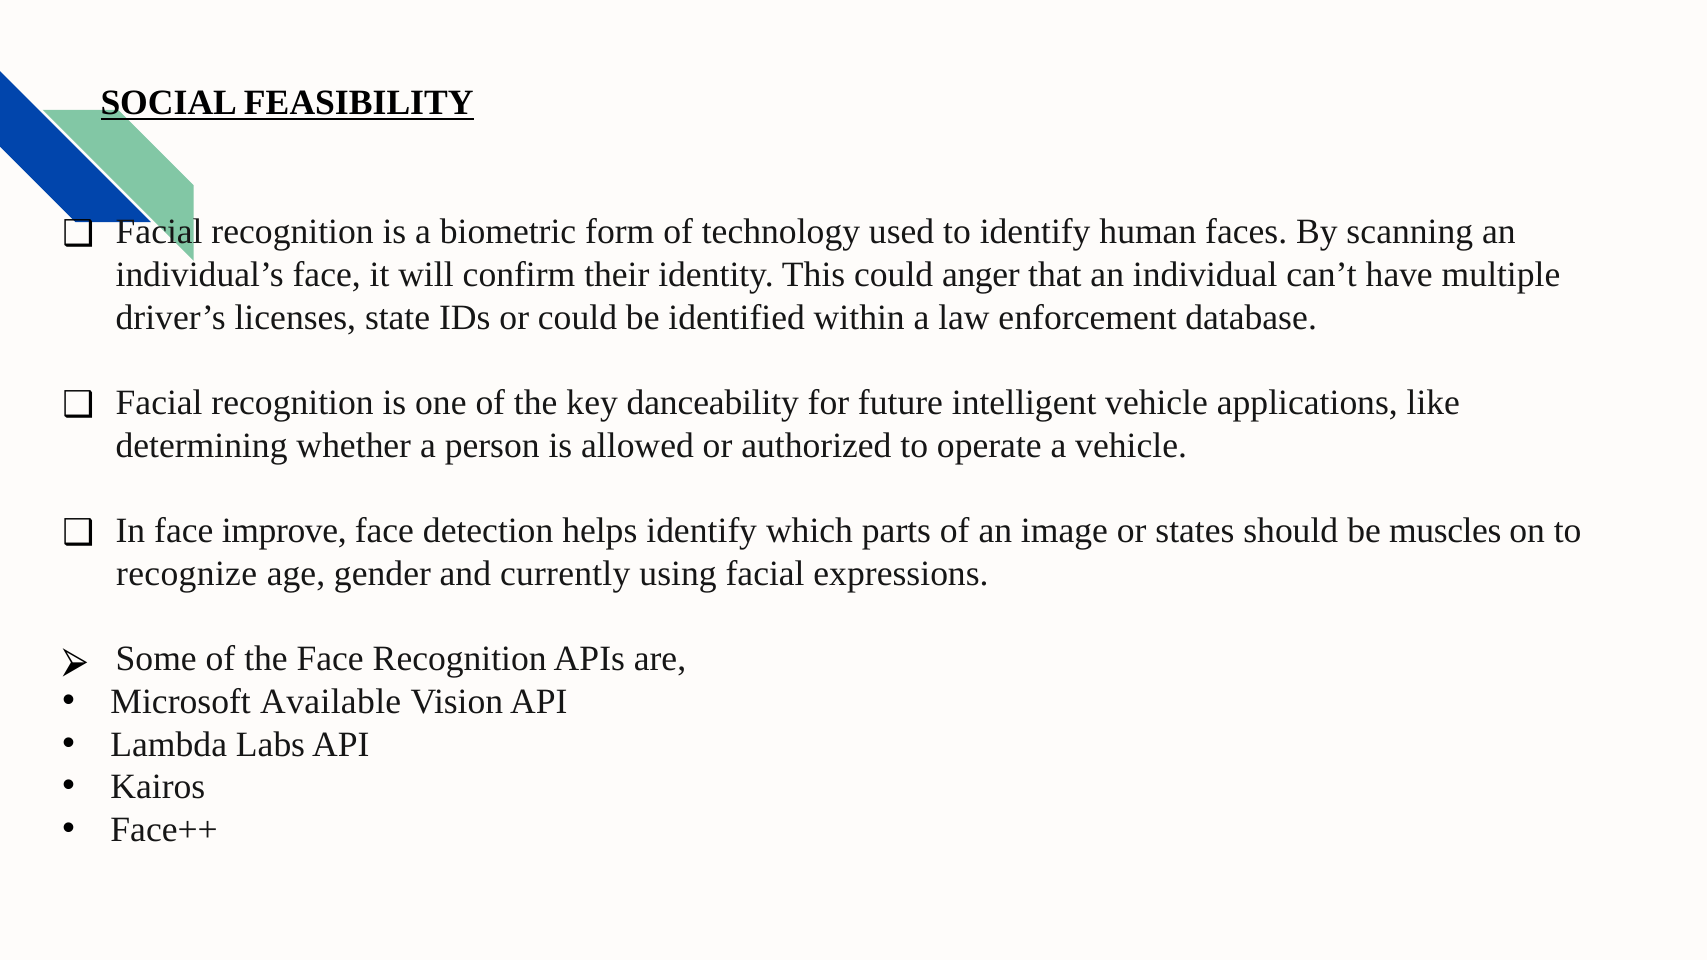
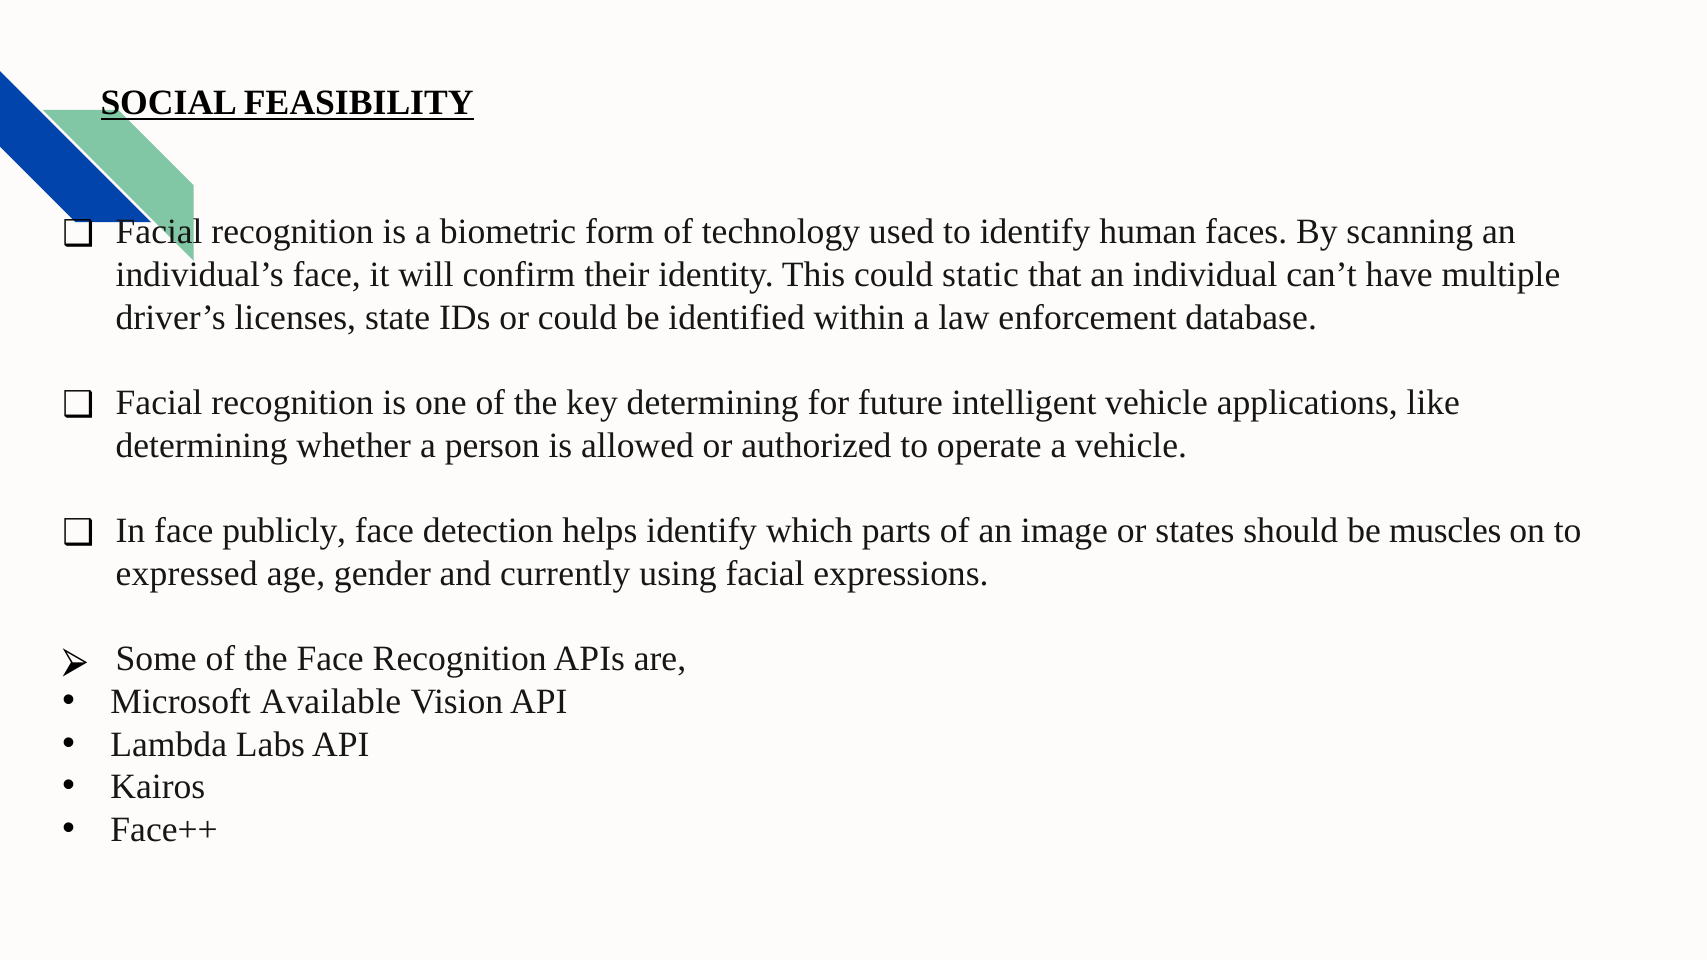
anger: anger -> static (981, 275)
key danceability: danceability -> determining (713, 403)
improve: improve -> publicly (284, 531)
recognize: recognize -> expressed (187, 574)
